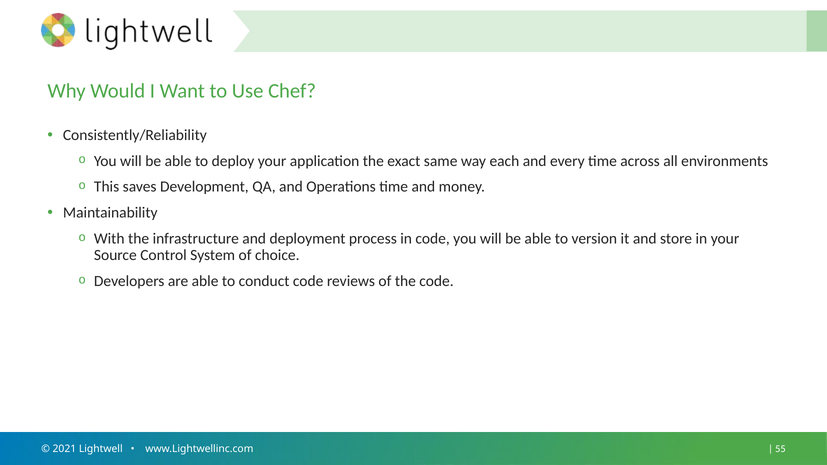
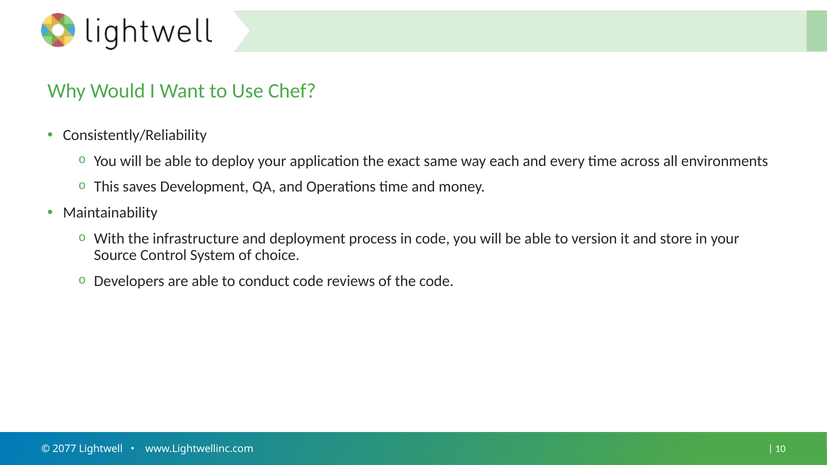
2021: 2021 -> 2077 (64, 449)
55: 55 -> 10 (780, 449)
